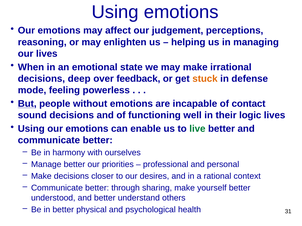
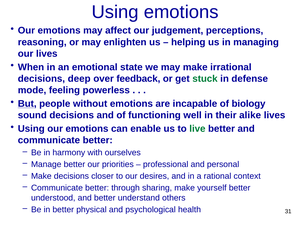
stuck colour: orange -> green (205, 79)
contact: contact -> biology (249, 104)
logic: logic -> alike (250, 115)
